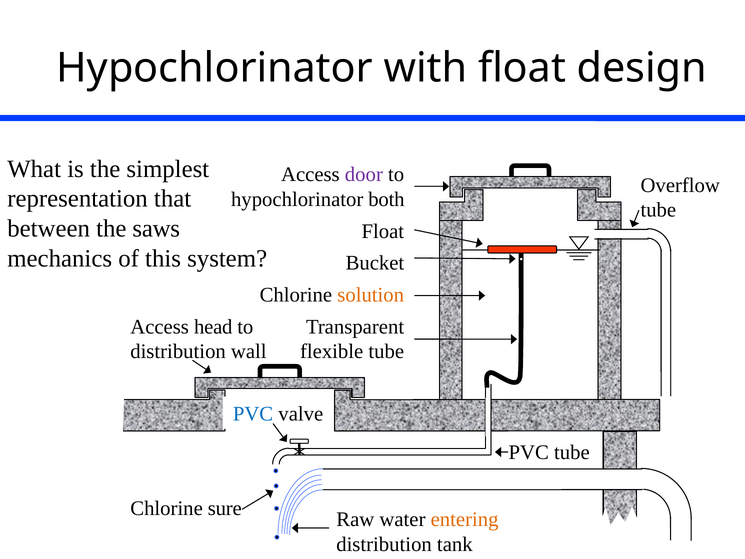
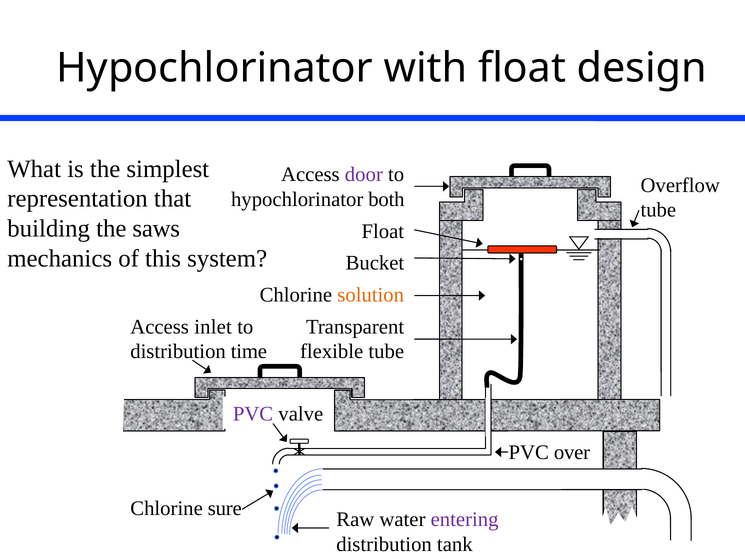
between: between -> building (49, 229)
head: head -> inlet (213, 327)
wall: wall -> time (249, 351)
PVC colour: blue -> purple (253, 414)
PVC tube: tube -> over (572, 452)
entering colour: orange -> purple (465, 519)
